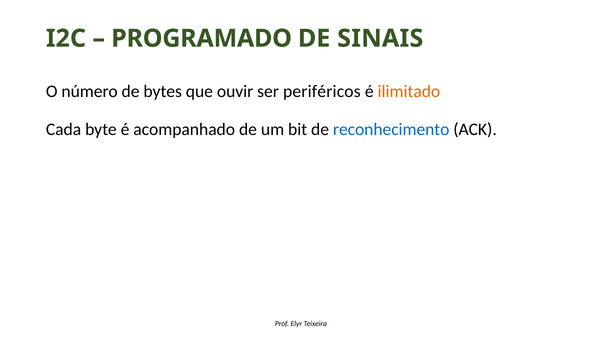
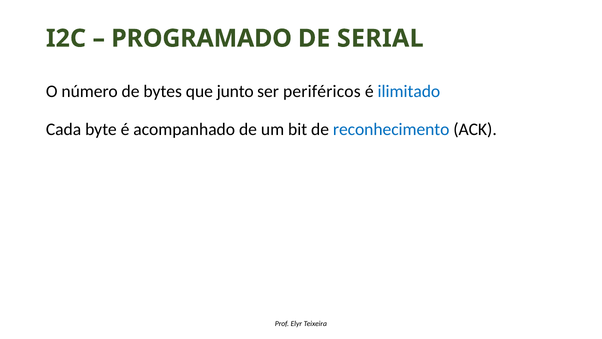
SINAIS: SINAIS -> SERIAL (380, 38)
ouvir: ouvir -> junto (235, 92)
ilimitado colour: orange -> blue (409, 92)
